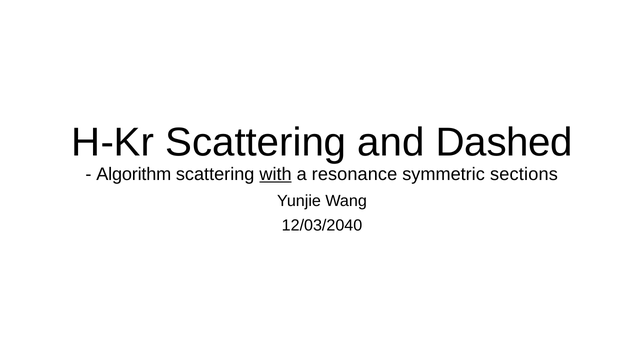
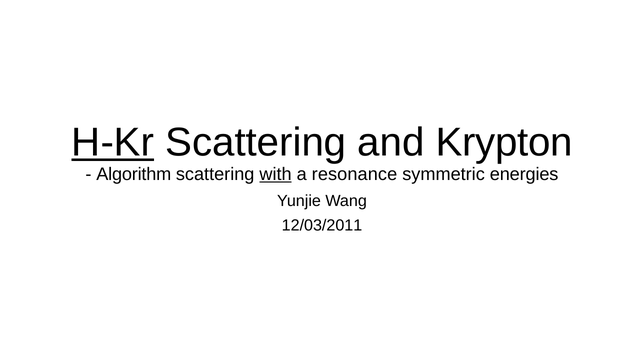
H-Kr underline: none -> present (113, 143)
Dashed: Dashed -> Krypton (504, 143)
sections: sections -> energies (524, 174)
12/03/2040: 12/03/2040 -> 12/03/2011 (322, 225)
